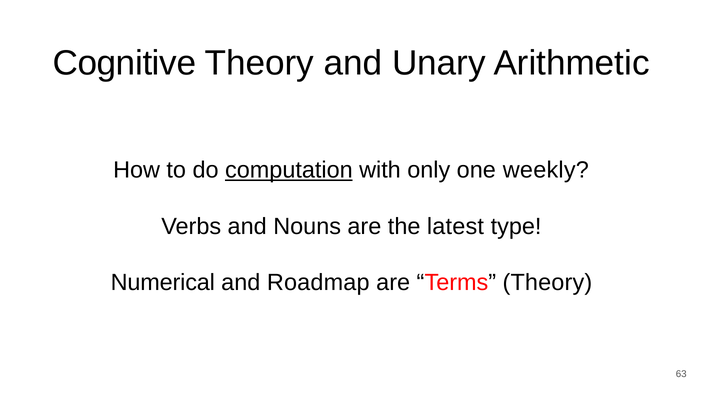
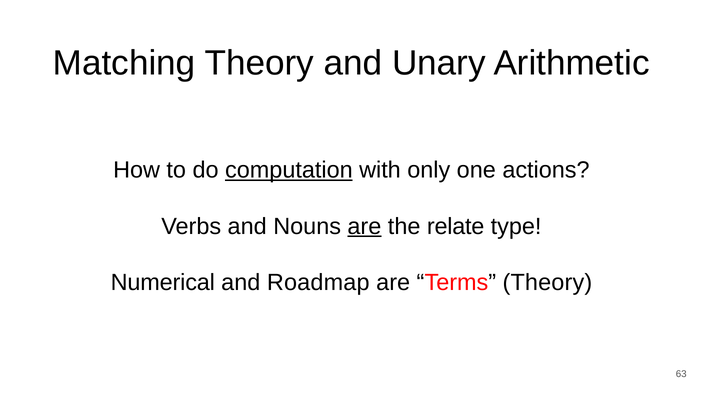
Cognitive: Cognitive -> Matching (124, 63)
weekly: weekly -> actions (546, 170)
are underline: none -> present (364, 227)
latest: latest -> relate (456, 227)
